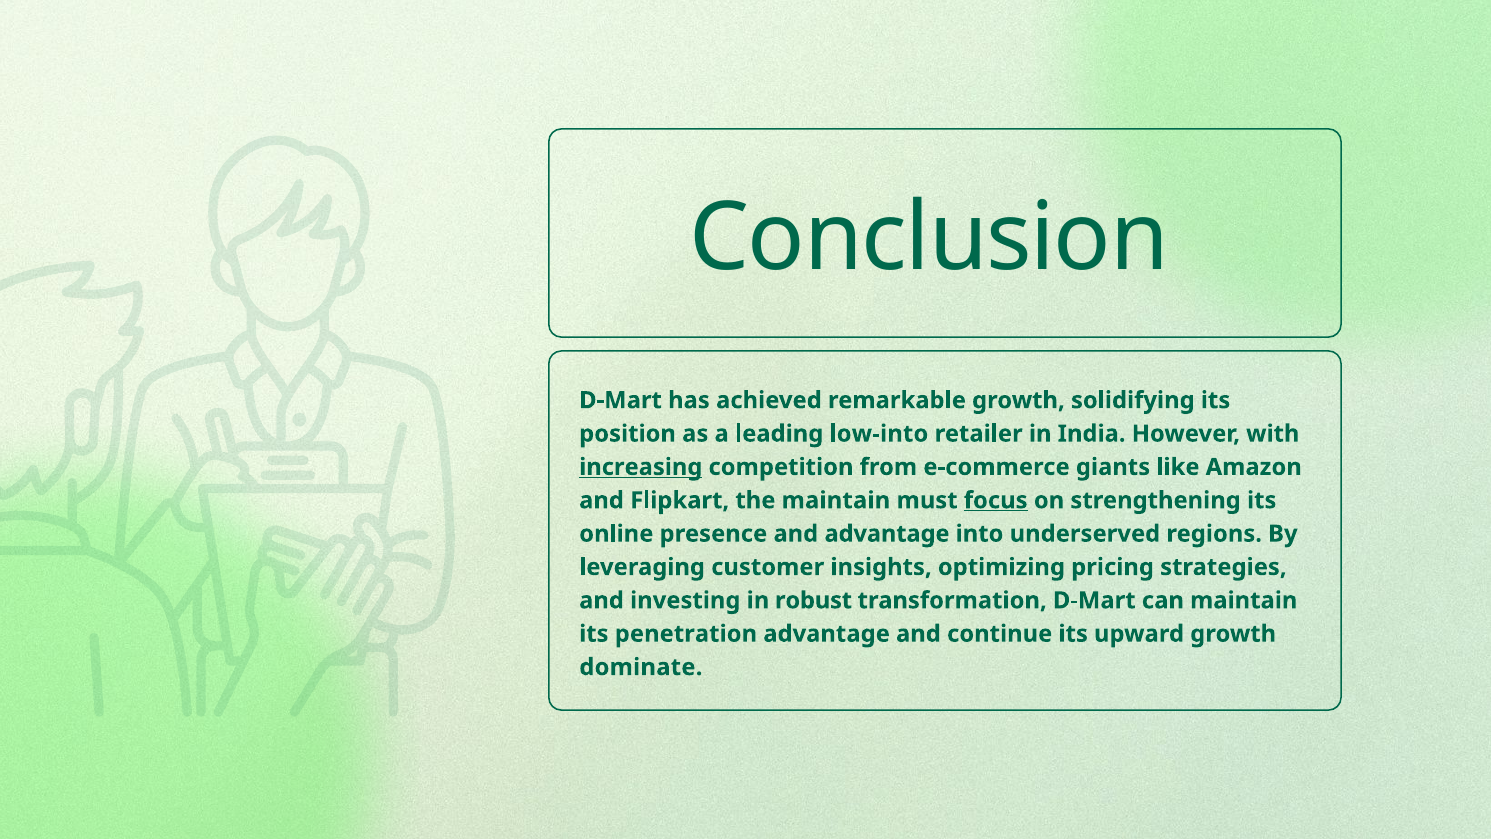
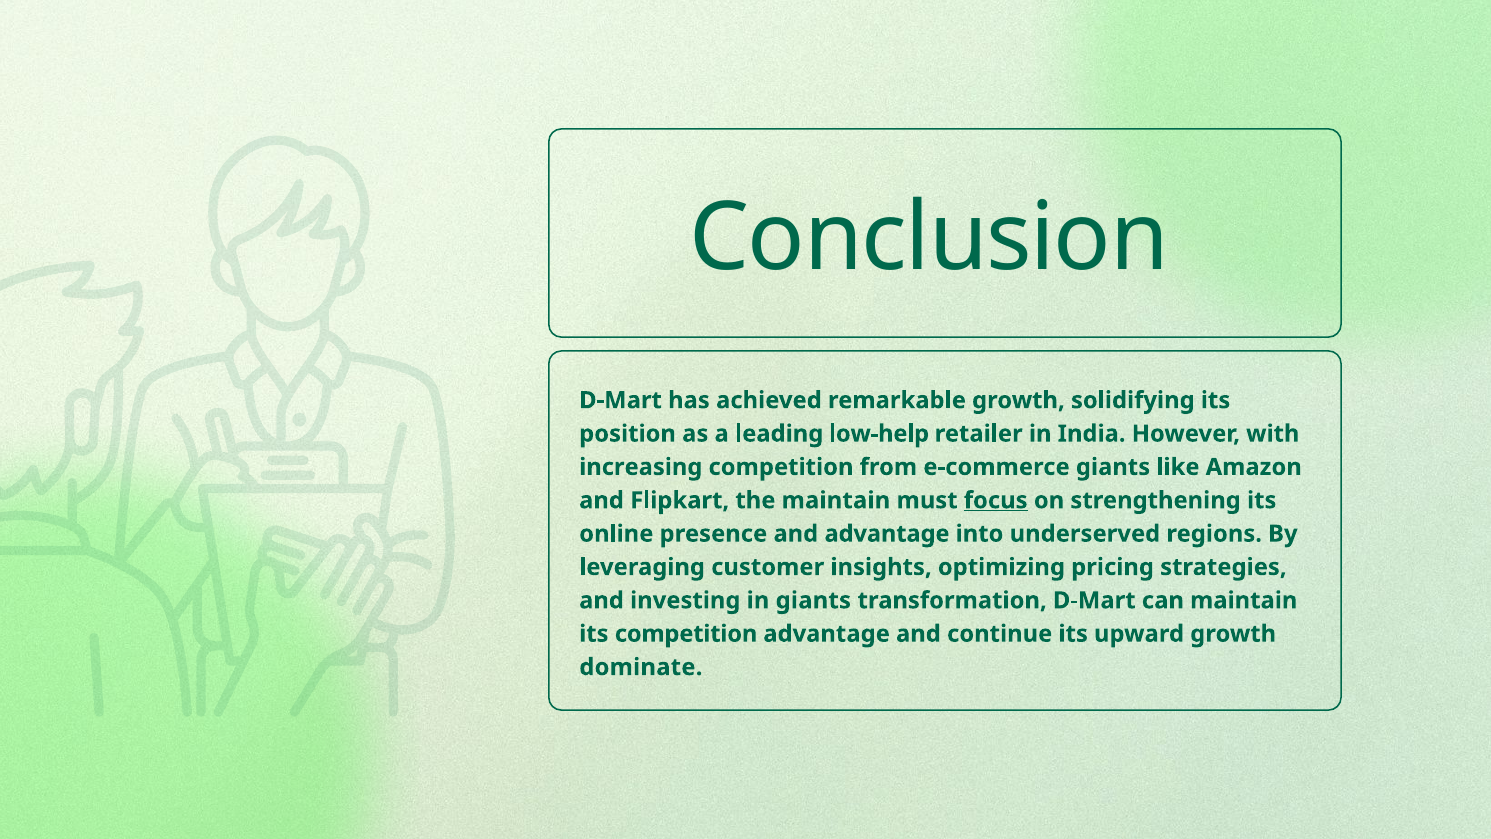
low-into: low-into -> low-help (879, 434)
increasing underline: present -> none (641, 467)
in robust: robust -> giants (813, 600)
its penetration: penetration -> competition (686, 634)
